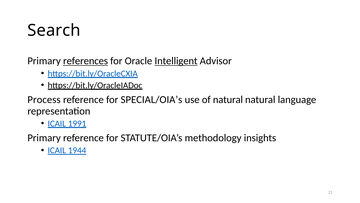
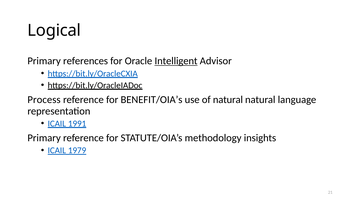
Search: Search -> Logical (54, 30)
references underline: present -> none (86, 61)
SPECIAL/OIA’s: SPECIAL/OIA’s -> BENEFIT/OIA’s (152, 99)
1944: 1944 -> 1979 (77, 150)
